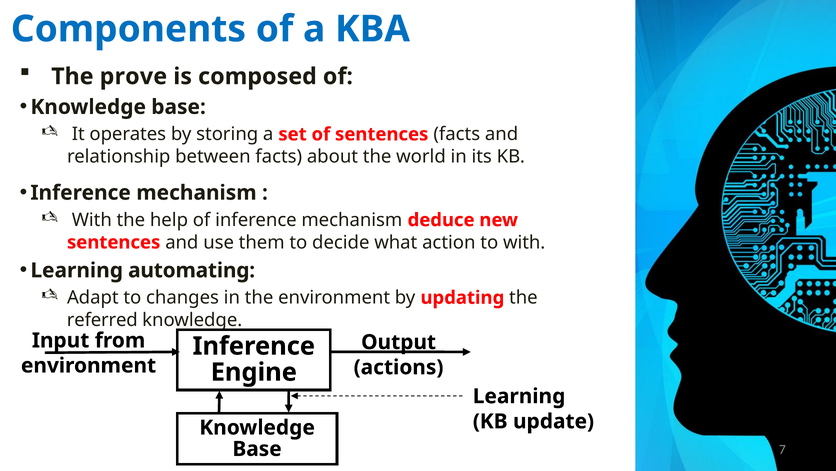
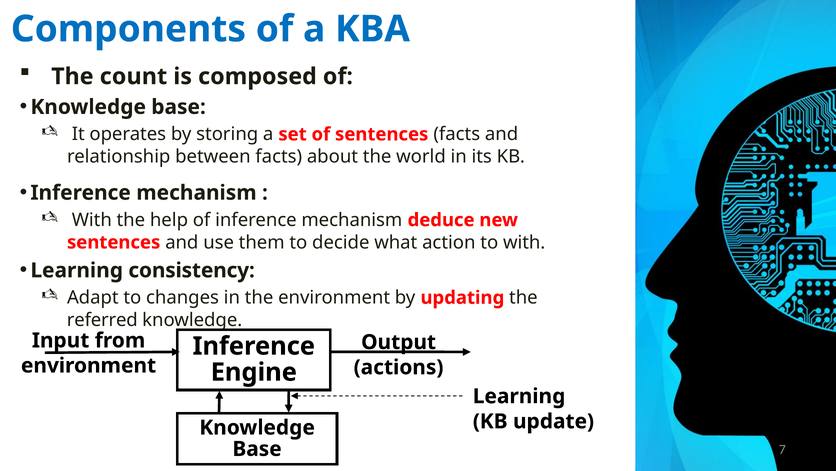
prove: prove -> count (133, 76)
automating: automating -> consistency (192, 270)
